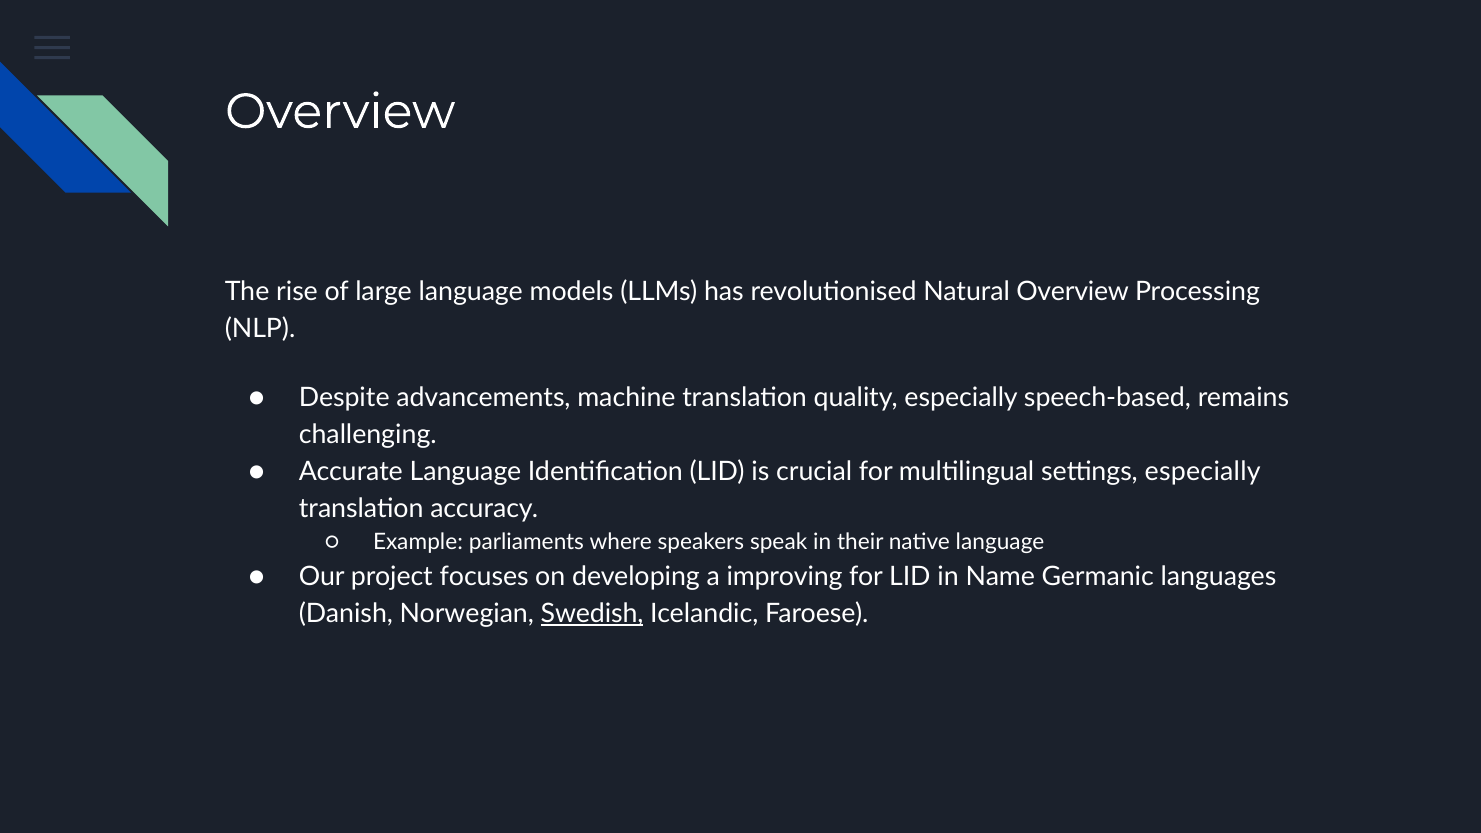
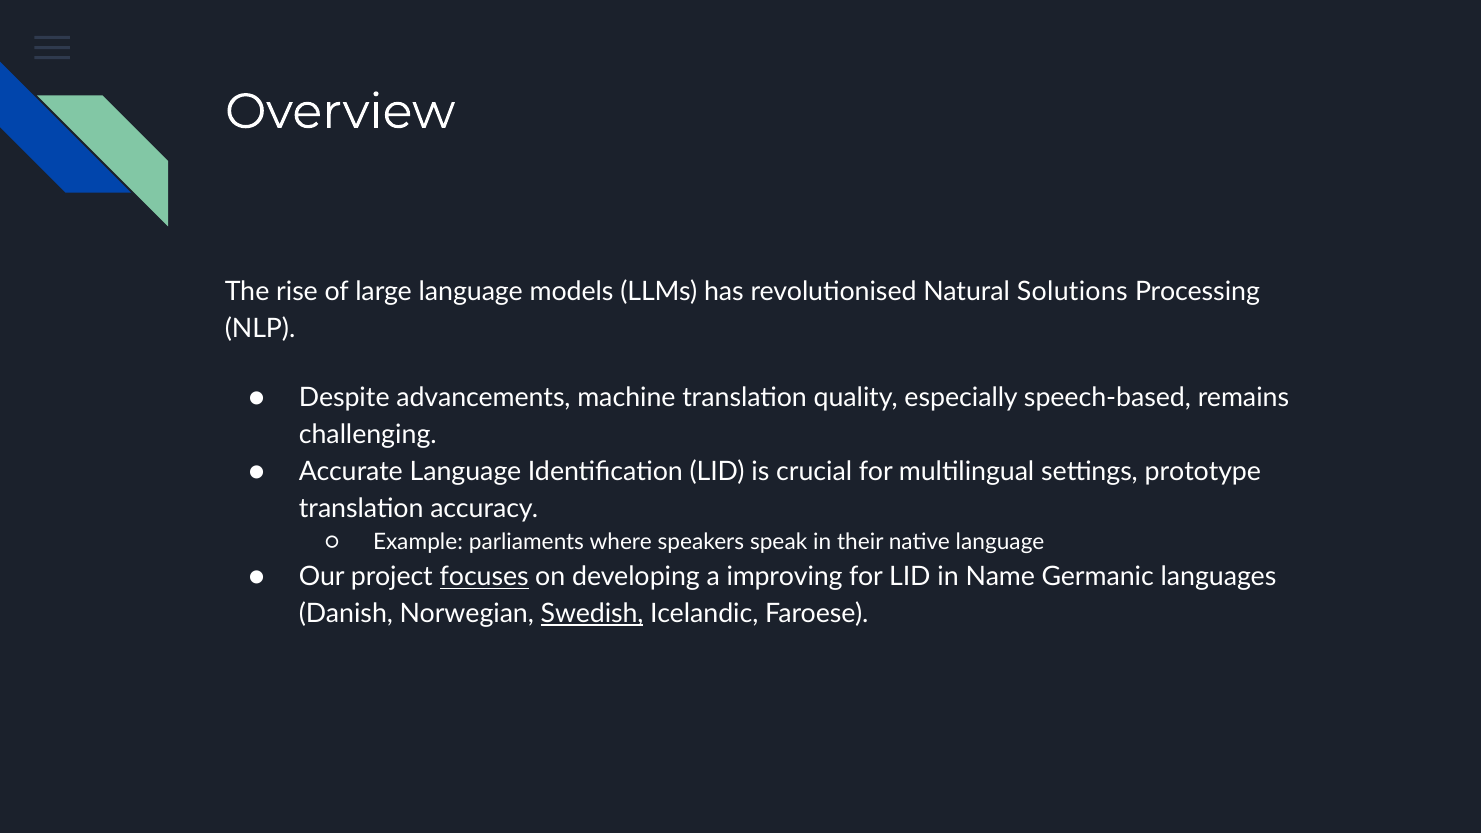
Natural Overview: Overview -> Solutions (1072, 291)
settings especially: especially -> prototype (1203, 472)
focuses underline: none -> present (484, 577)
